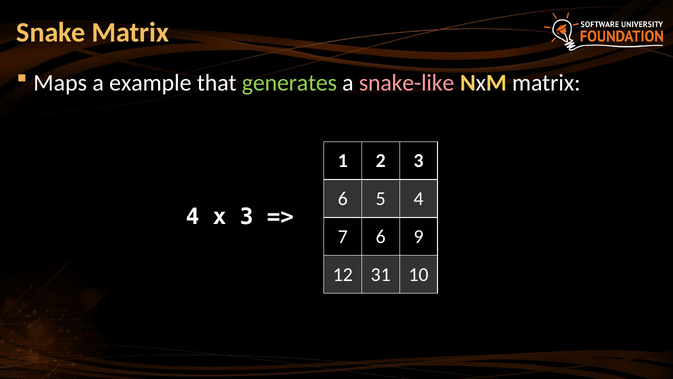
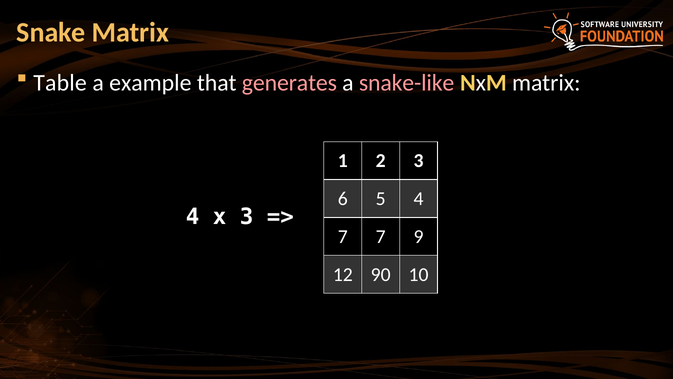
Maps: Maps -> Table (60, 83)
generates colour: light green -> pink (289, 83)
7 6: 6 -> 7 (381, 236)
31: 31 -> 90 (381, 274)
